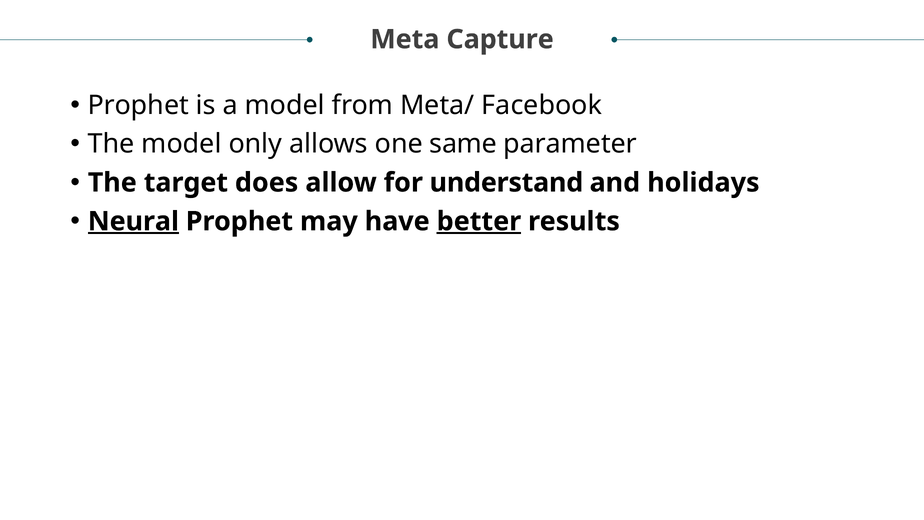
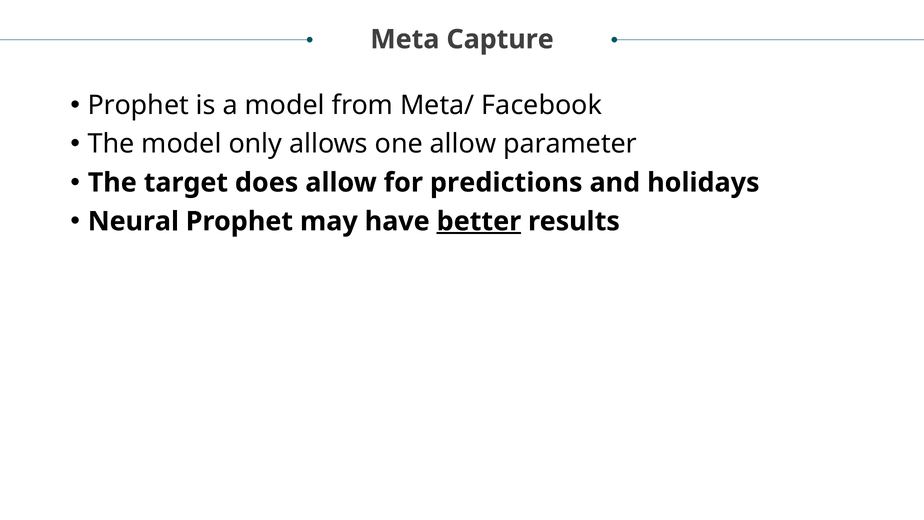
one same: same -> allow (463, 144)
understand: understand -> predictions (506, 183)
Neural underline: present -> none (133, 221)
